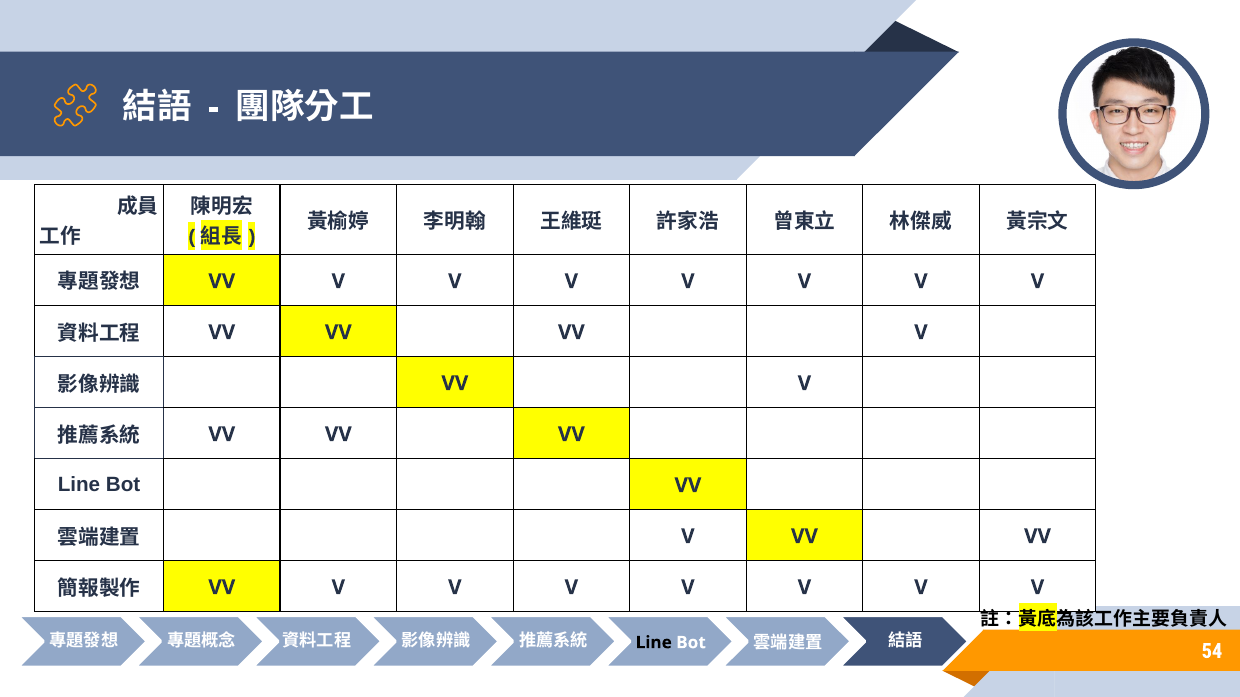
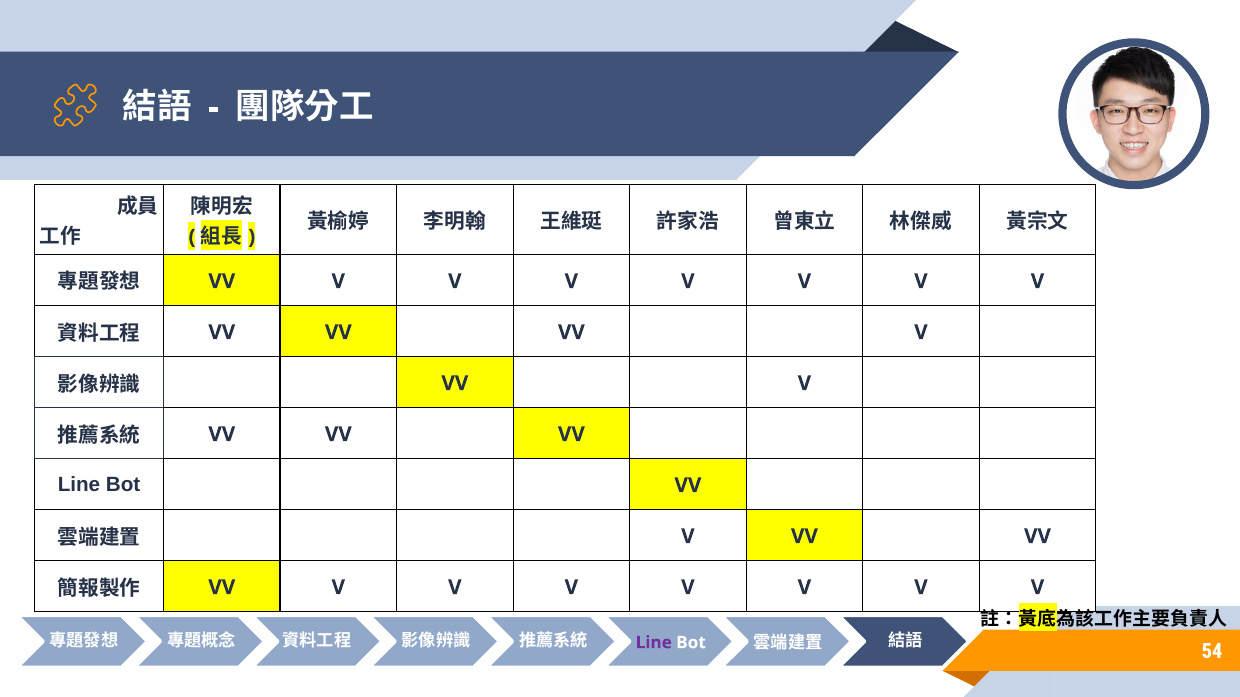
Line colour: black -> purple (654, 643)
